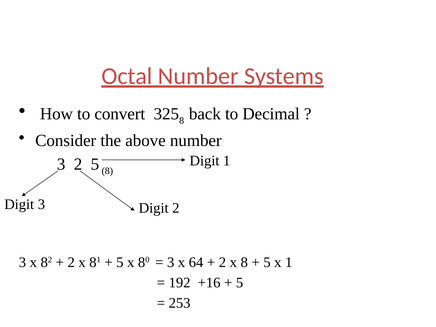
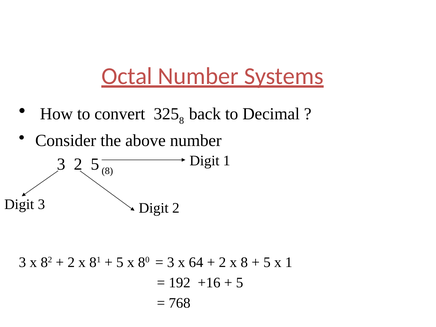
253: 253 -> 768 (180, 303)
